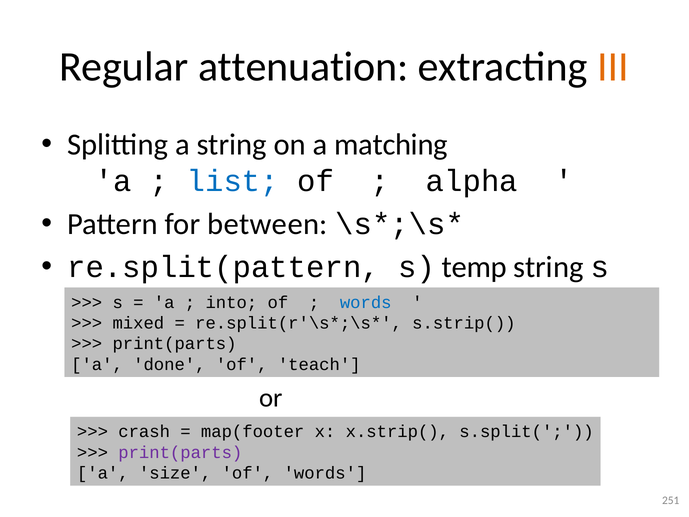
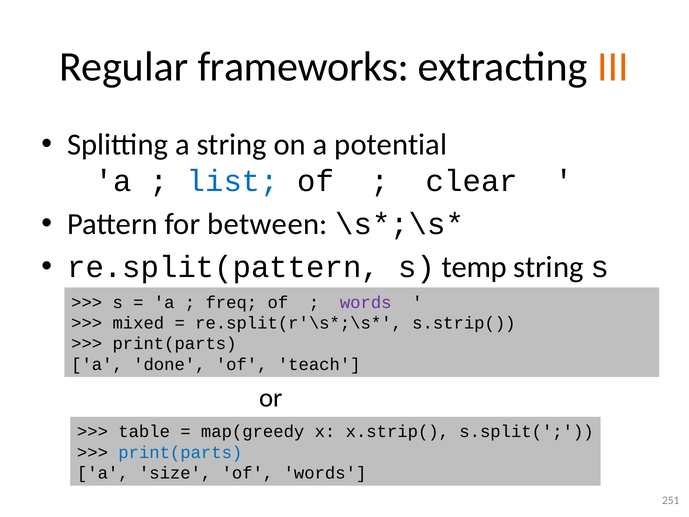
attenuation: attenuation -> frameworks (303, 67)
matching: matching -> potential (391, 145)
alpha: alpha -> clear (472, 181)
into: into -> freq (231, 302)
words colour: blue -> purple (366, 302)
crash: crash -> table (144, 432)
map(footer: map(footer -> map(greedy (253, 432)
print(parts colour: purple -> blue (180, 452)
